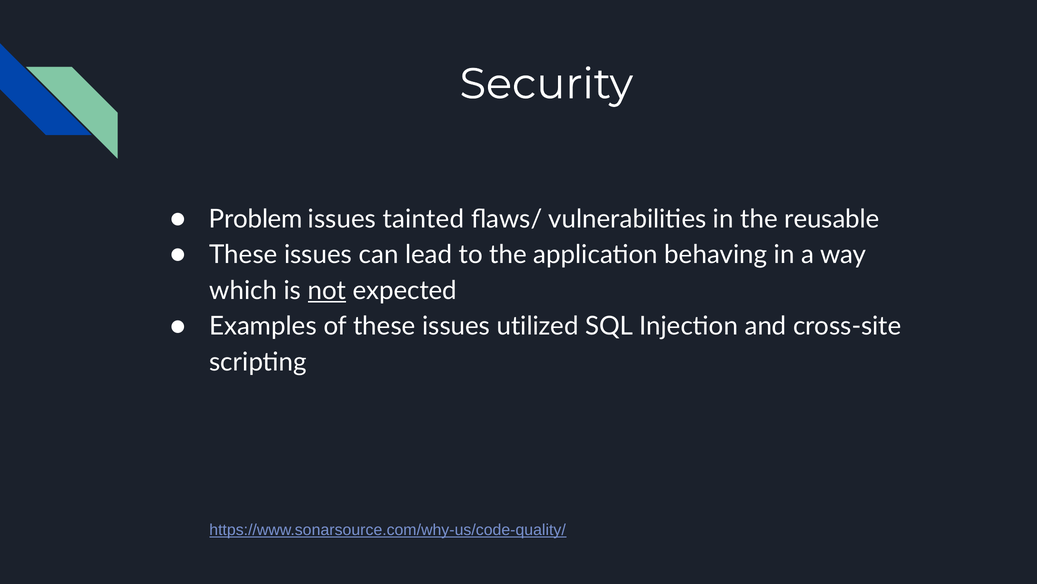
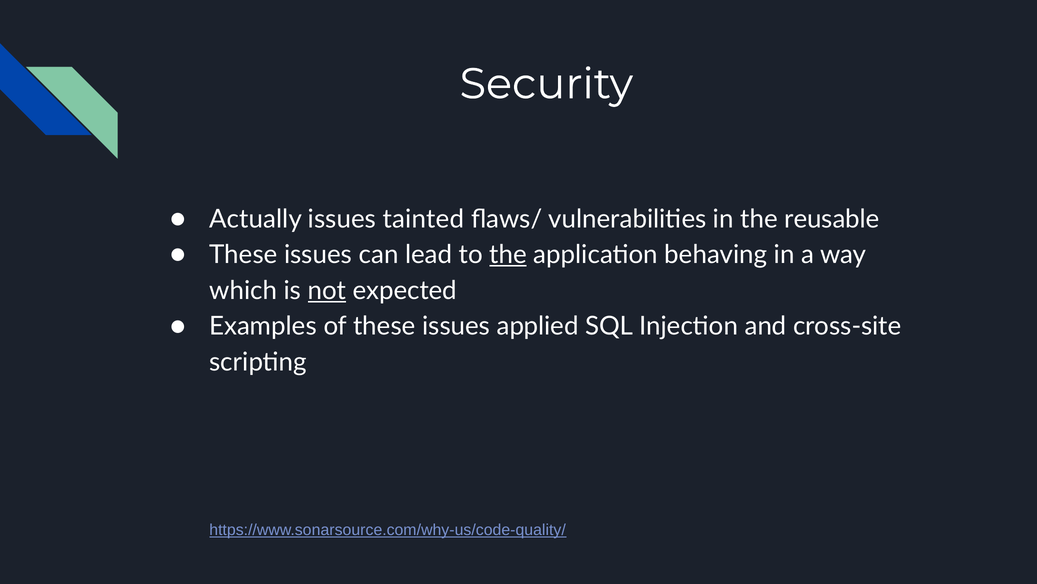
Problem: Problem -> Actually (256, 219)
the underline: none -> present (508, 254)
utilized: utilized -> applied (538, 326)
